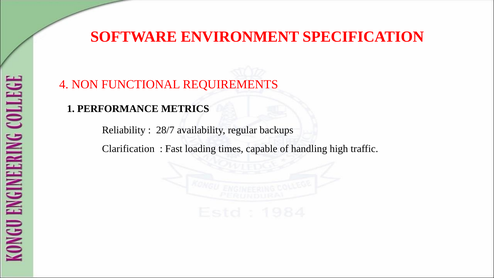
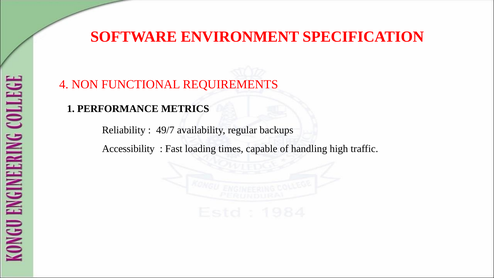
28/7: 28/7 -> 49/7 (165, 130)
Clarification: Clarification -> Accessibility (128, 149)
